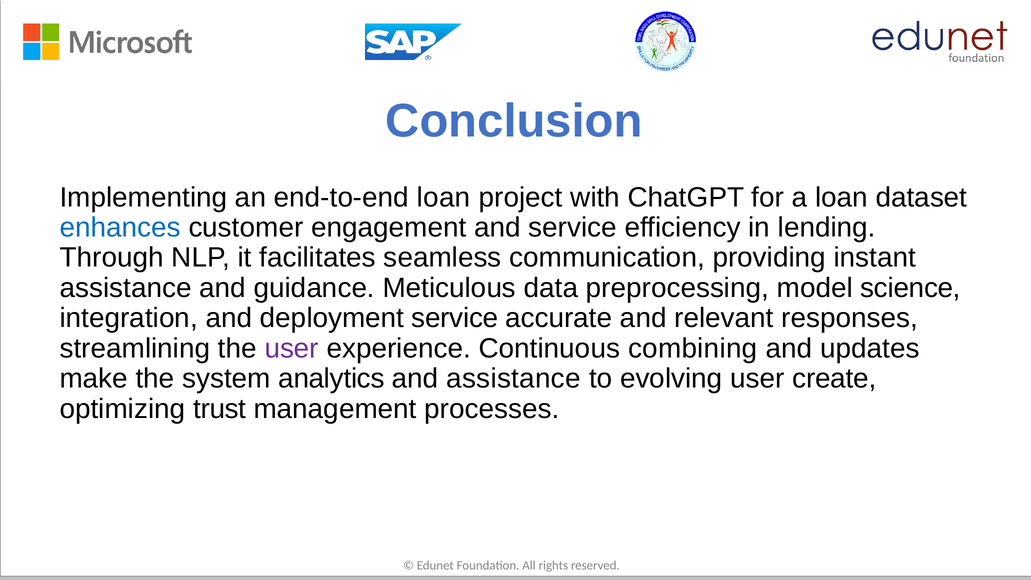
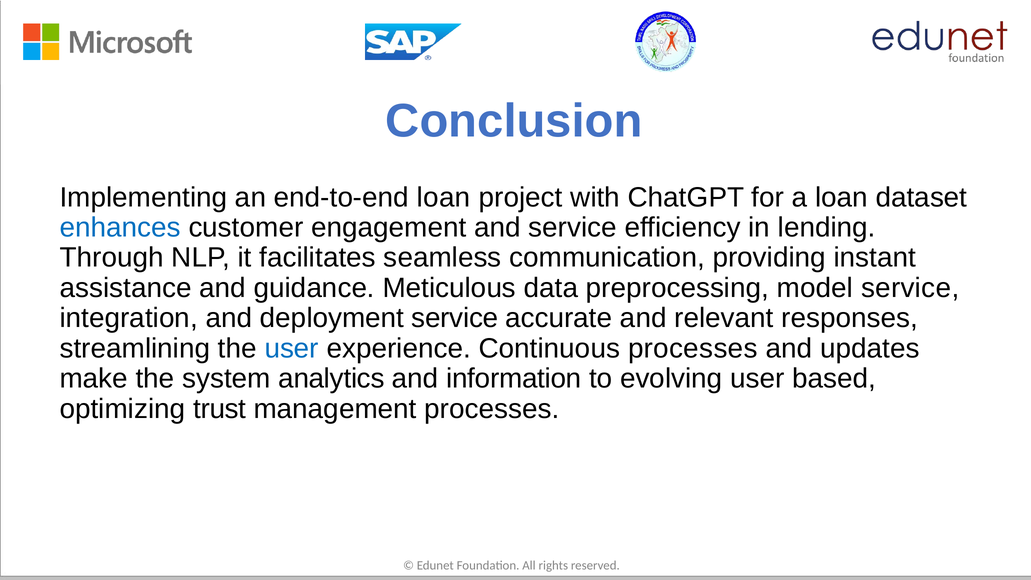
model science: science -> service (910, 288)
user colour: purple -> blue (292, 348)
Continuous combining: combining -> processes (693, 348)
and assistance: assistance -> information (514, 379)
create: create -> based (834, 379)
